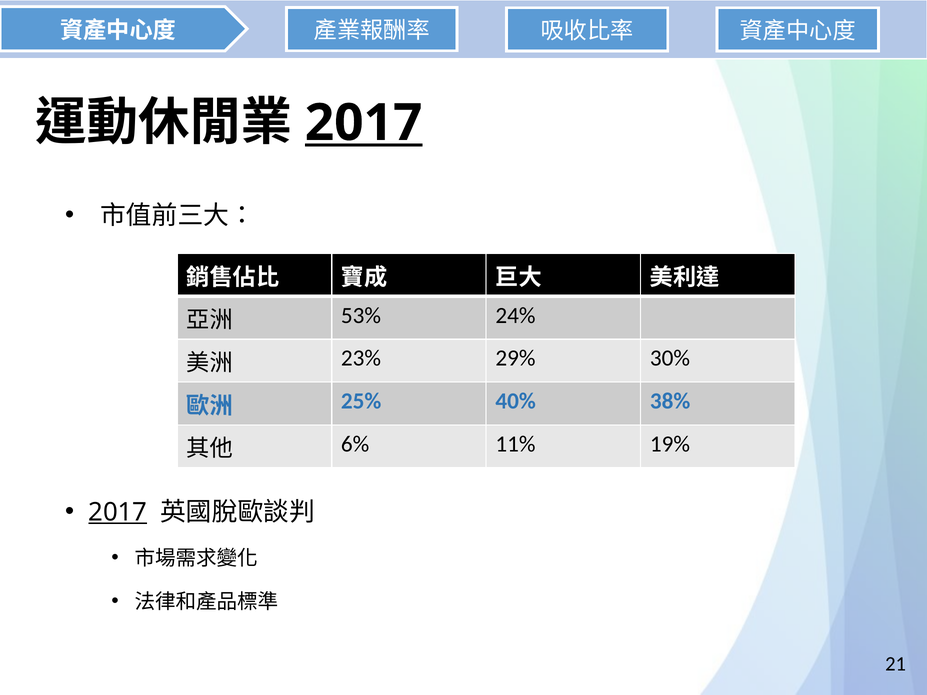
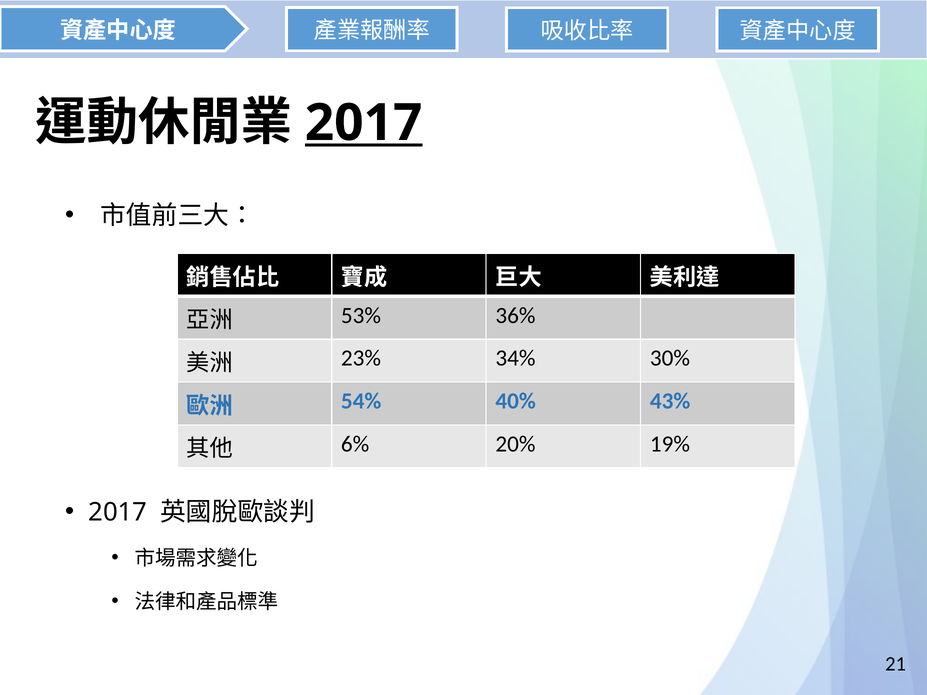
24%: 24% -> 36% (515, 316)
29%: 29% -> 34% (515, 358)
25%: 25% -> 54% (361, 401)
38%: 38% -> 43% (670, 401)
11%: 11% -> 20% (515, 444)
2017 underline: present -> none (118, 512)
